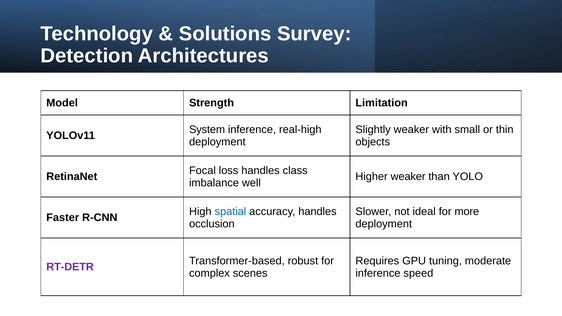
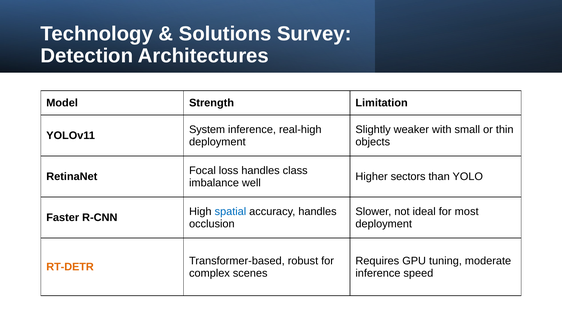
Higher weaker: weaker -> sectors (408, 177)
more: more -> most (467, 212)
RT-DETR colour: purple -> orange (70, 267)
